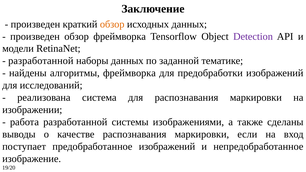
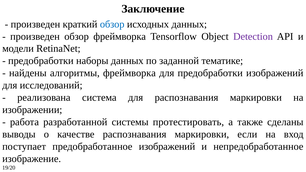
обзор colour: orange -> blue (112, 24)
разработанной: разработанной -> предобработки (41, 61)
изображениями: изображениями -> протестировать (188, 122)
